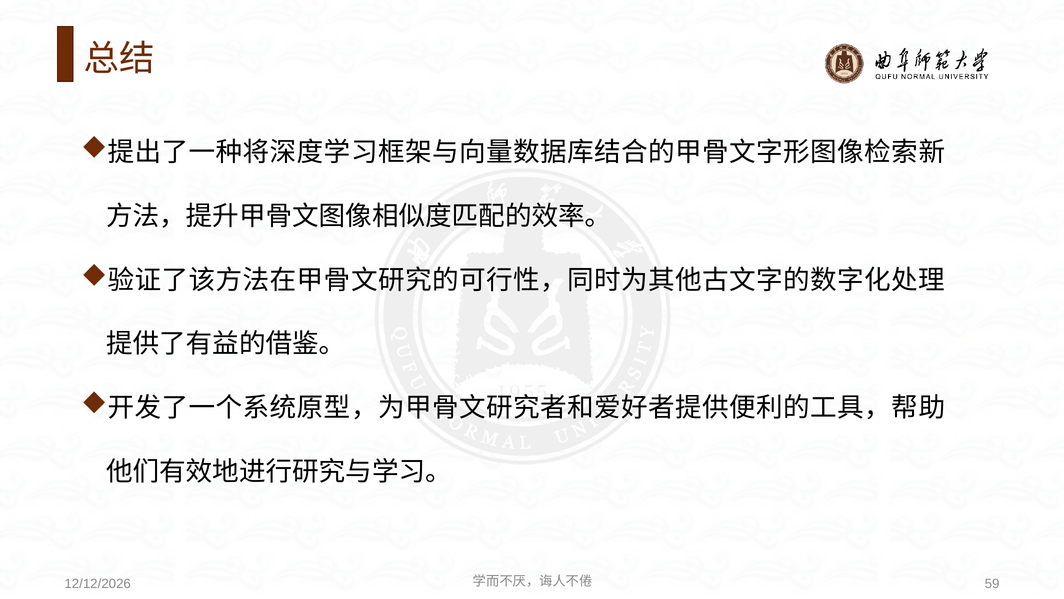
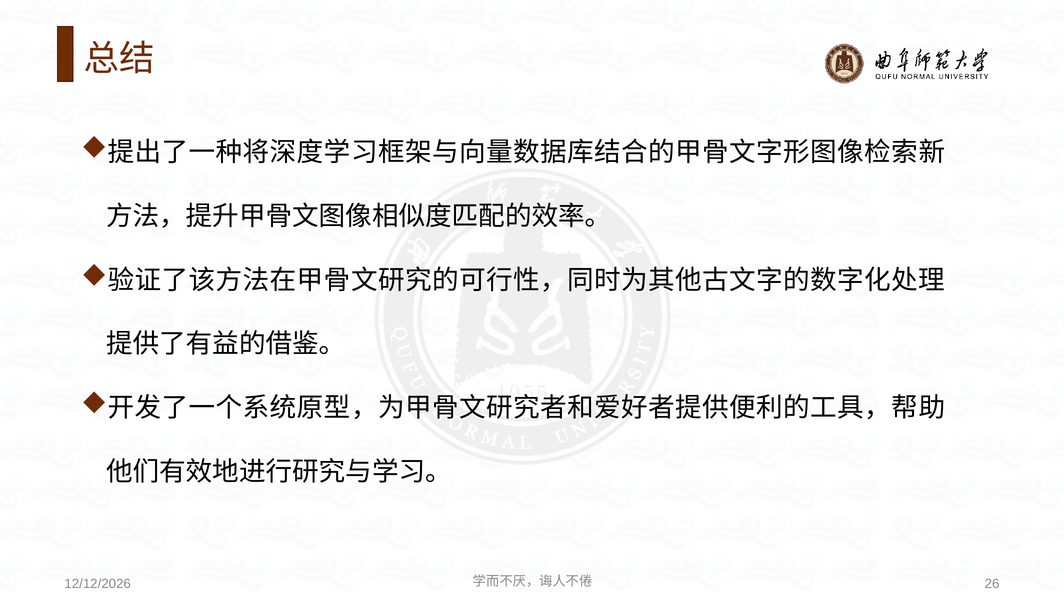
59: 59 -> 26 (992, 583)
